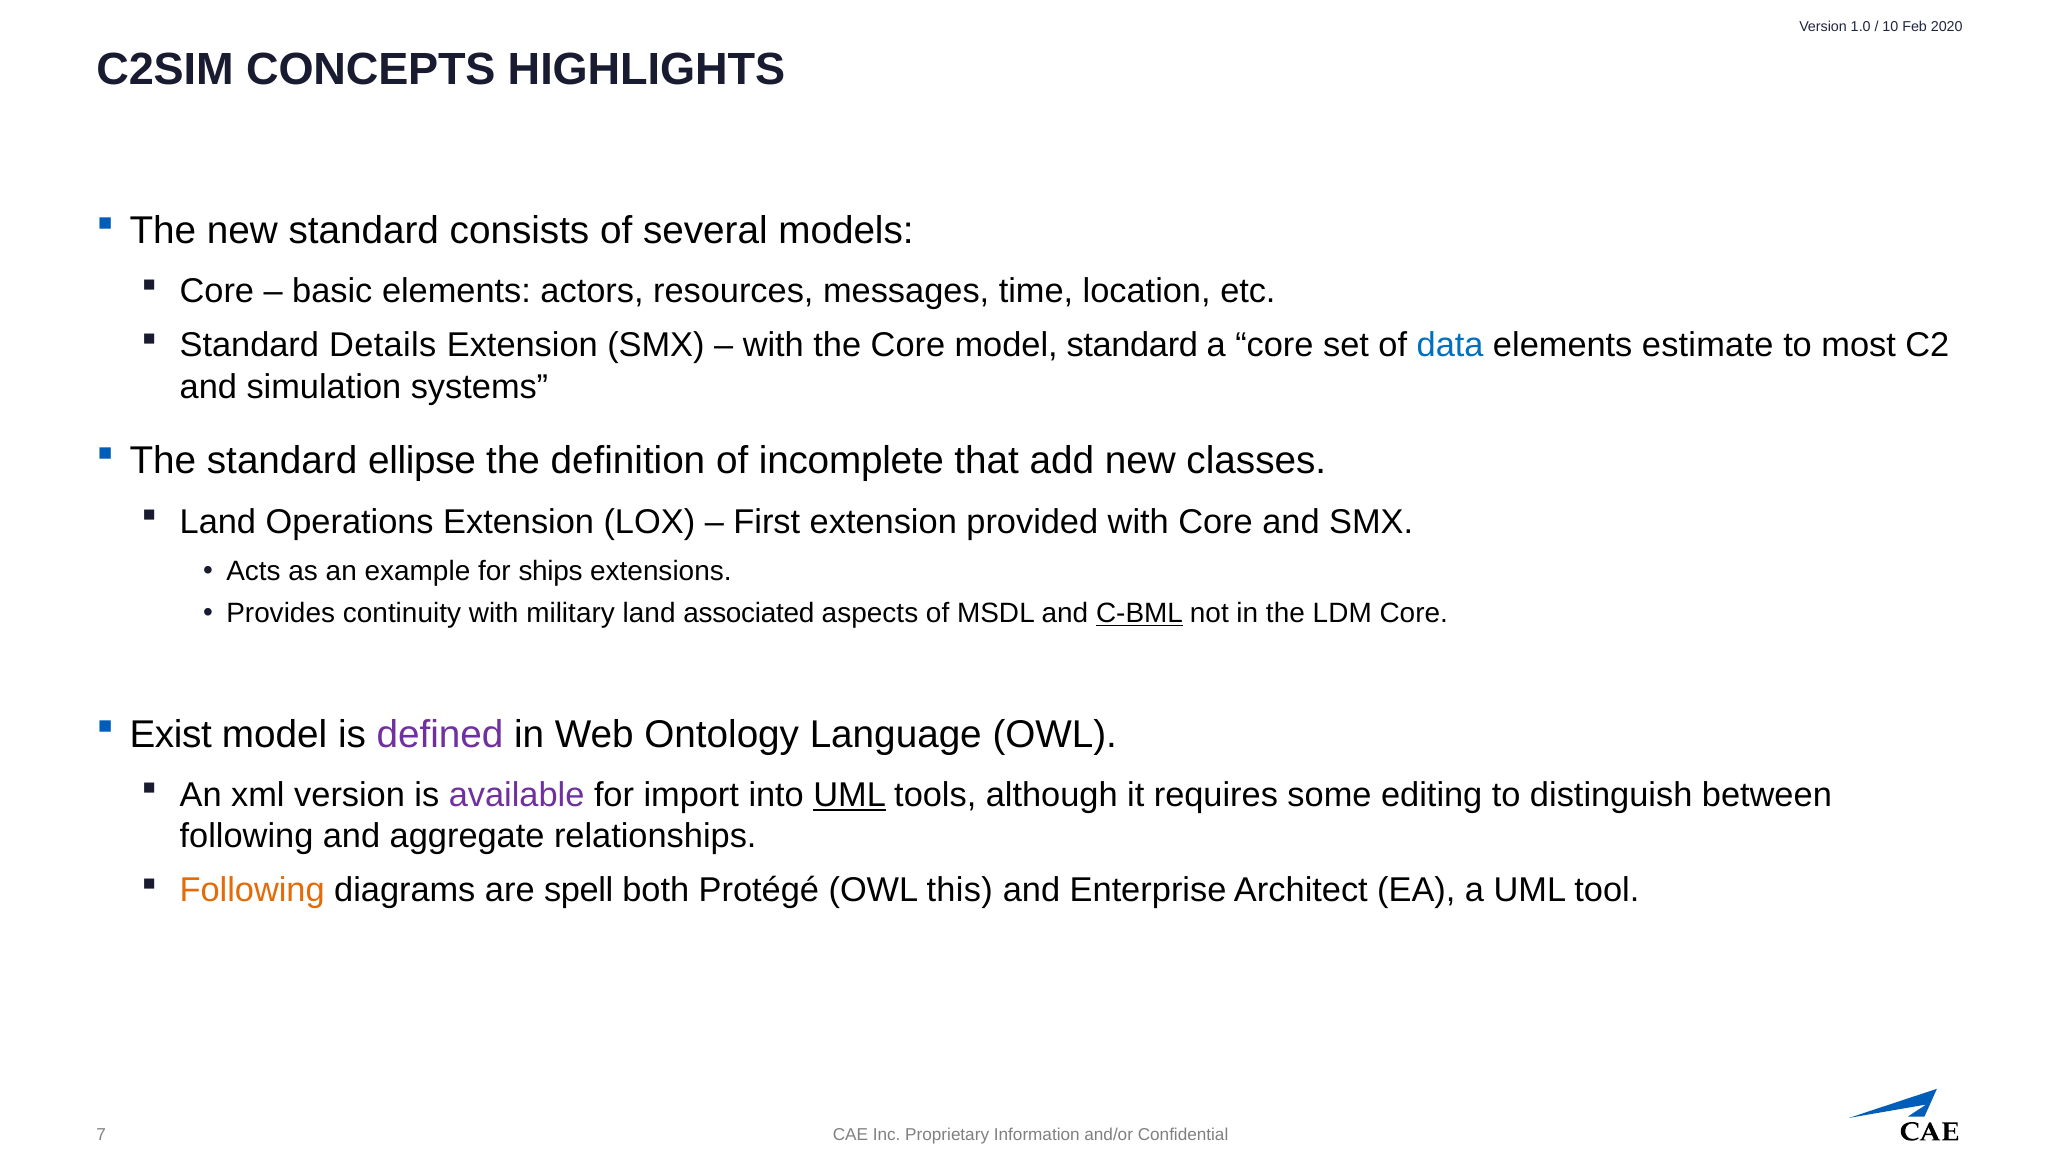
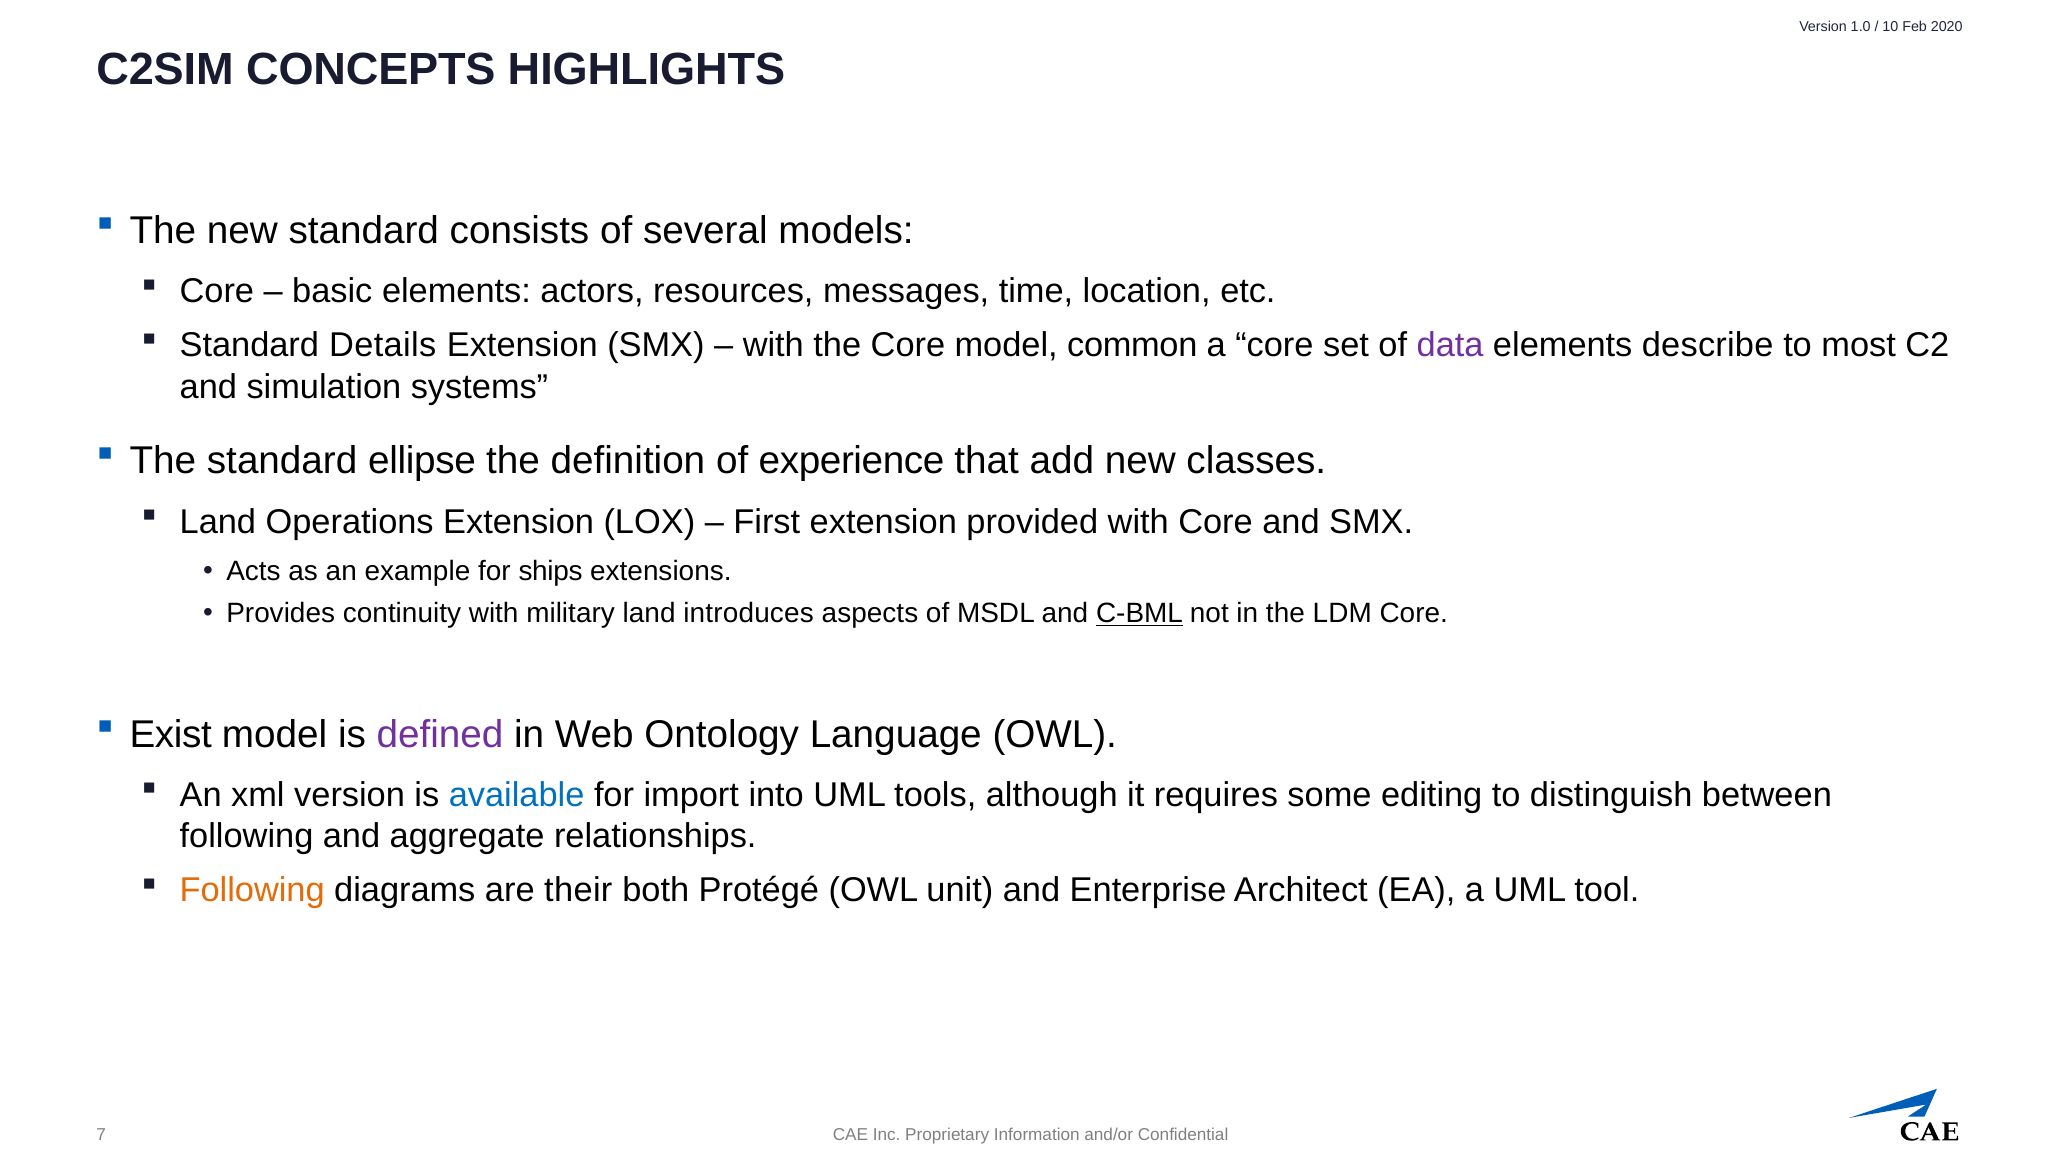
model standard: standard -> common (1132, 345)
data colour: blue -> purple (1450, 345)
estimate: estimate -> describe (1708, 345)
incomplete: incomplete -> experience (852, 461)
associated: associated -> introduces (749, 614)
available colour: purple -> blue (517, 795)
UML underline: present -> none (850, 795)
spell: spell -> their (578, 890)
this: this -> unit (960, 890)
